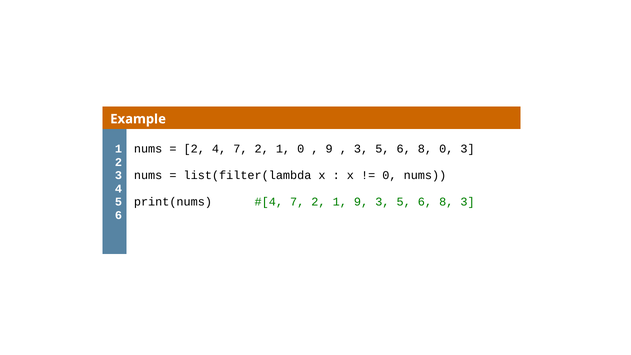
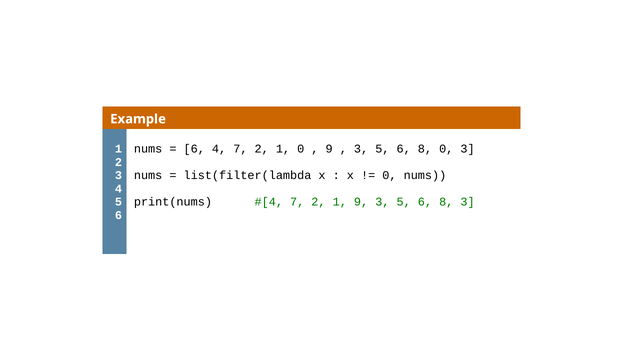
2: 2 -> 6 (194, 149)
